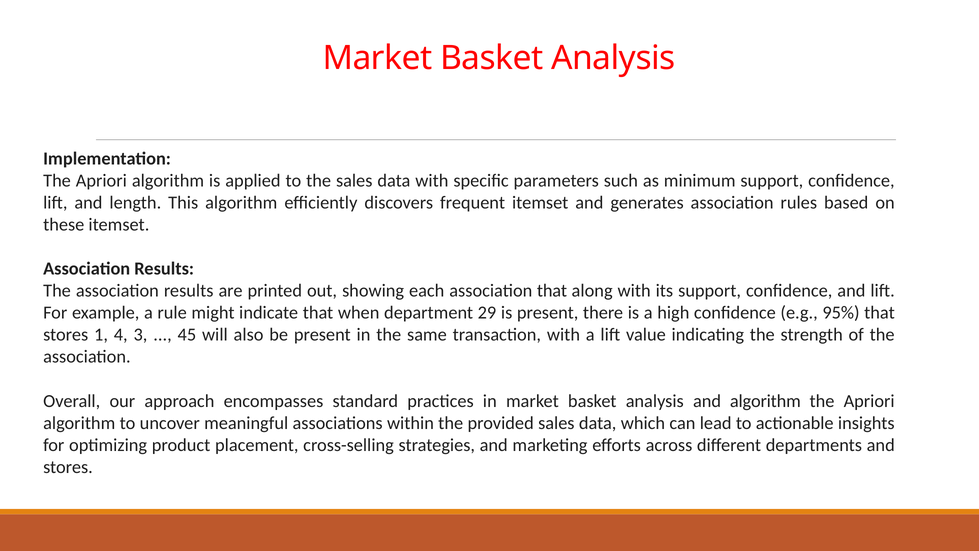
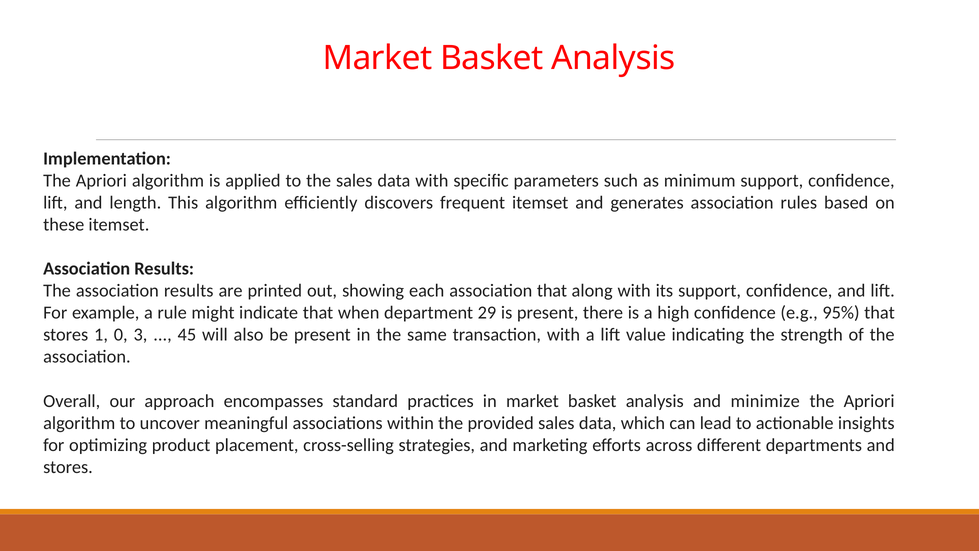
4: 4 -> 0 (121, 335)
and algorithm: algorithm -> minimize (765, 401)
